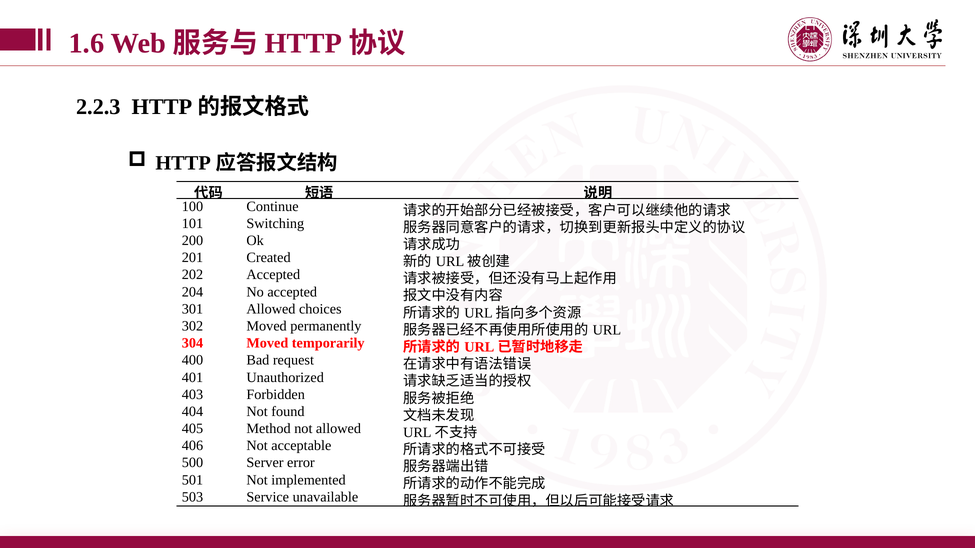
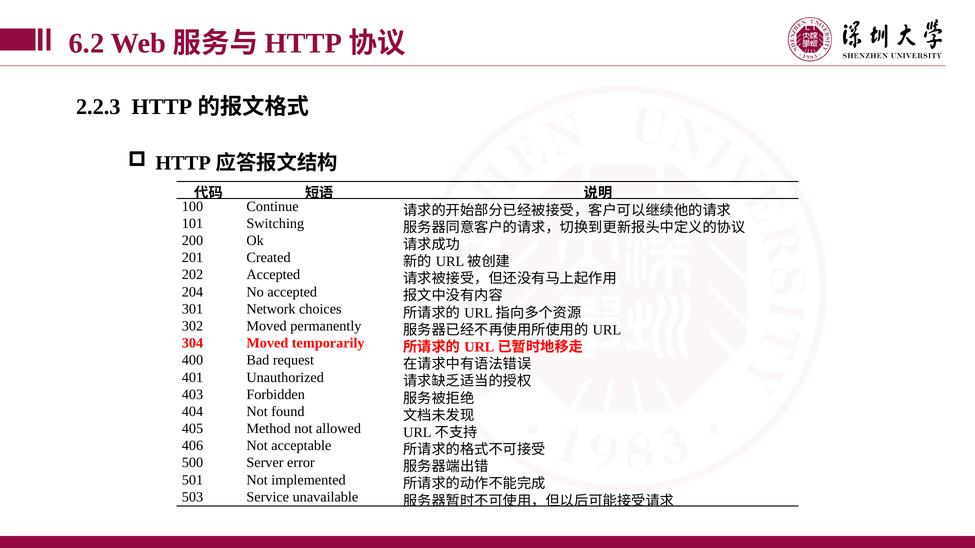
1.6: 1.6 -> 6.2 (87, 43)
301 Allowed: Allowed -> Network (271, 309)
